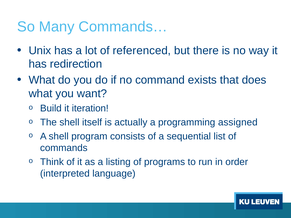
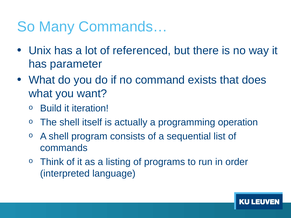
redirection: redirection -> parameter (76, 64)
assigned: assigned -> operation (238, 123)
